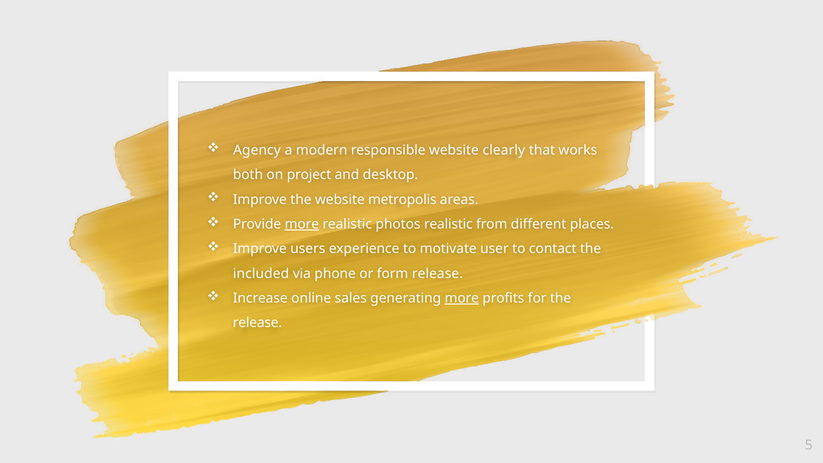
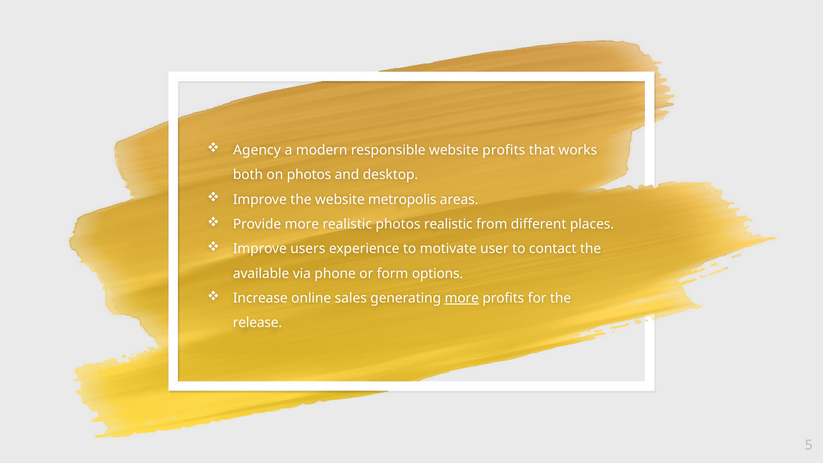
website clearly: clearly -> profits (504, 150)
on project: project -> photos (309, 175)
more underline: present -> none (302, 224)
included: included -> available (261, 274)
form release: release -> options (438, 274)
